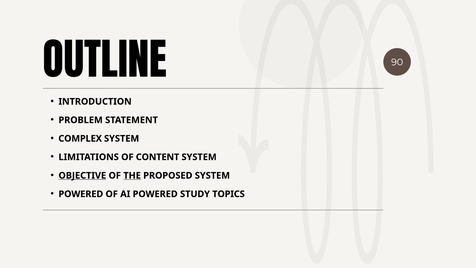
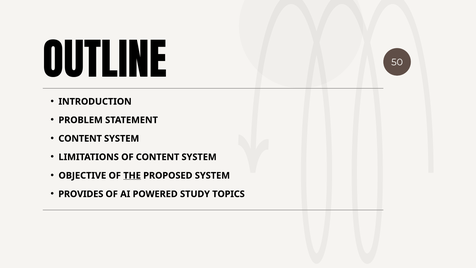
90: 90 -> 50 (397, 62)
COMPLEX: COMPLEX -> CONTENT (80, 138)
OBJECTIVE underline: present -> none (82, 175)
POWERED: POWERED -> PROVIDES (81, 194)
